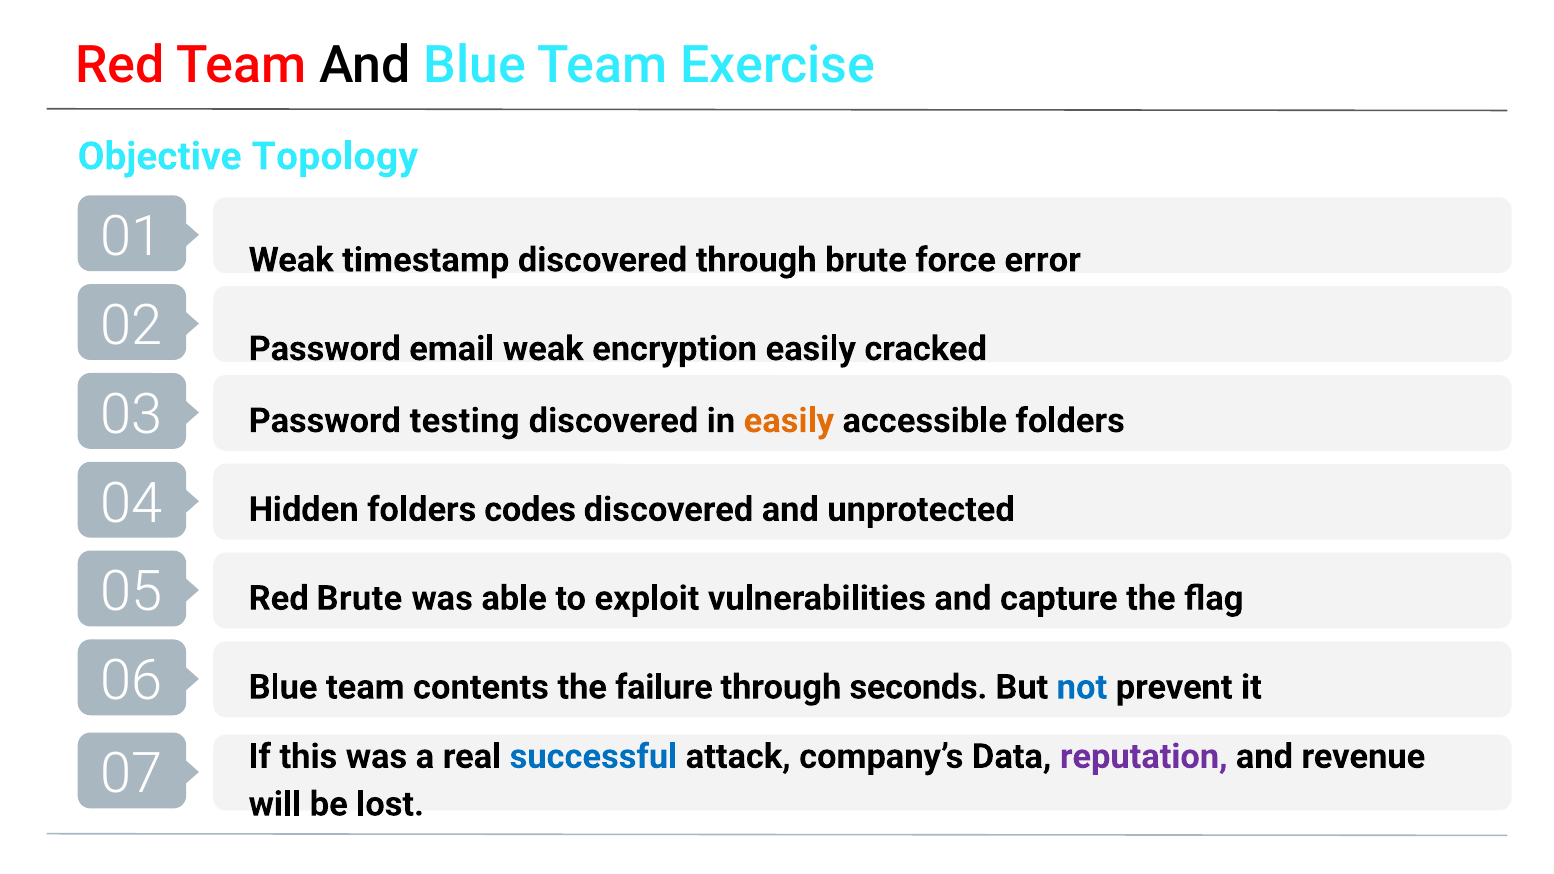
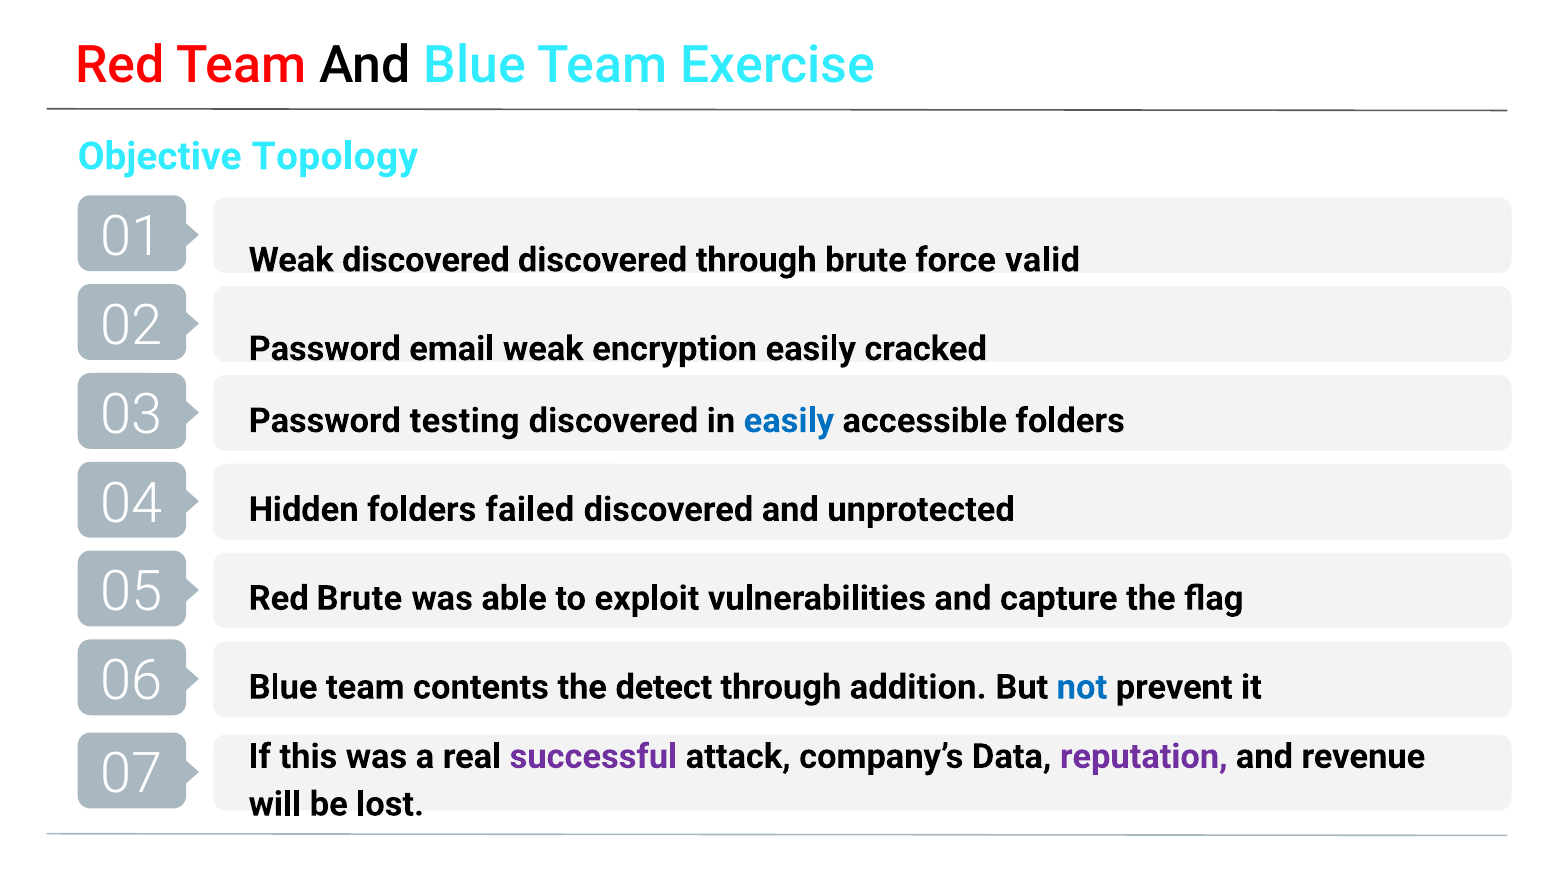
Weak timestamp: timestamp -> discovered (426, 260)
error: error -> valid (1043, 260)
easily colour: orange -> blue (789, 421)
codes: codes -> failed (530, 510)
failure: failure -> detect (664, 687)
seconds: seconds -> addition (918, 687)
successful colour: blue -> purple (593, 757)
